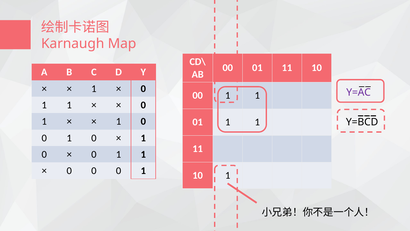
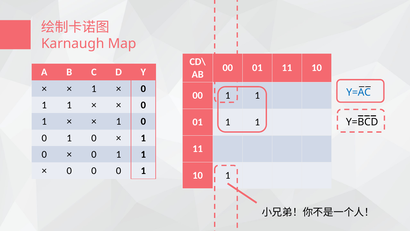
Y=AC colour: purple -> blue (359, 92)
